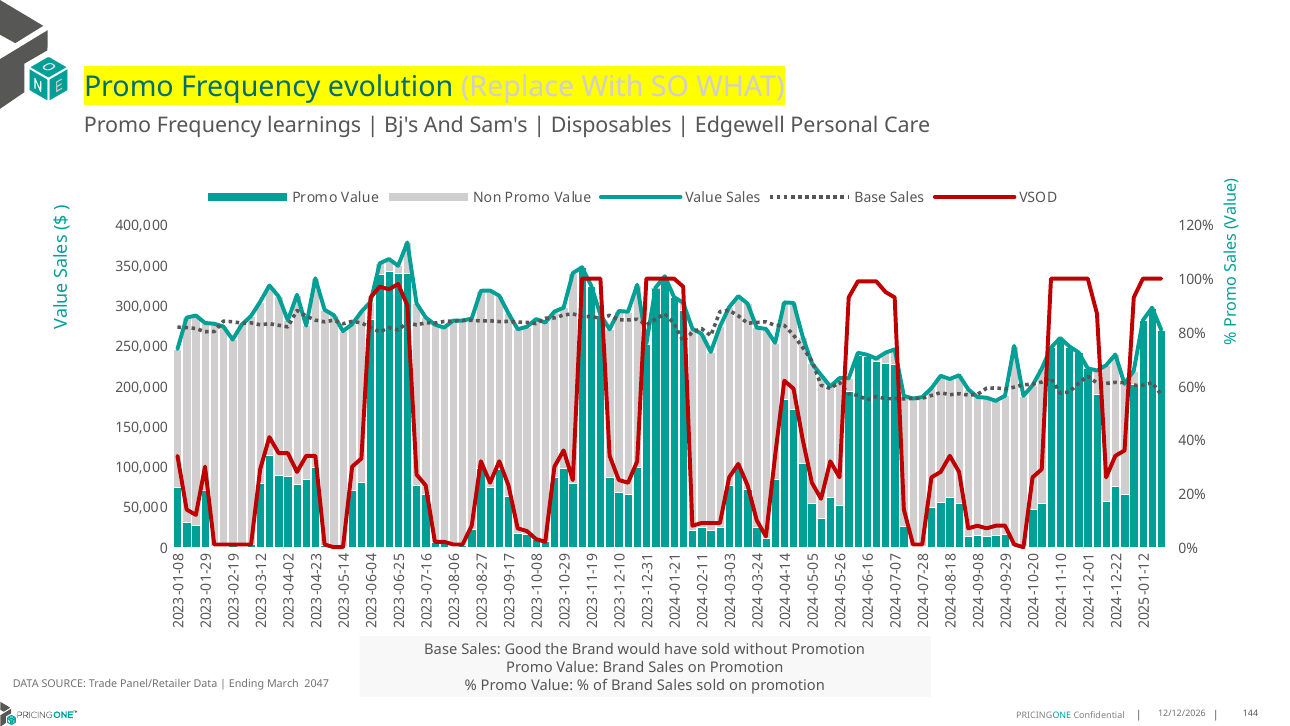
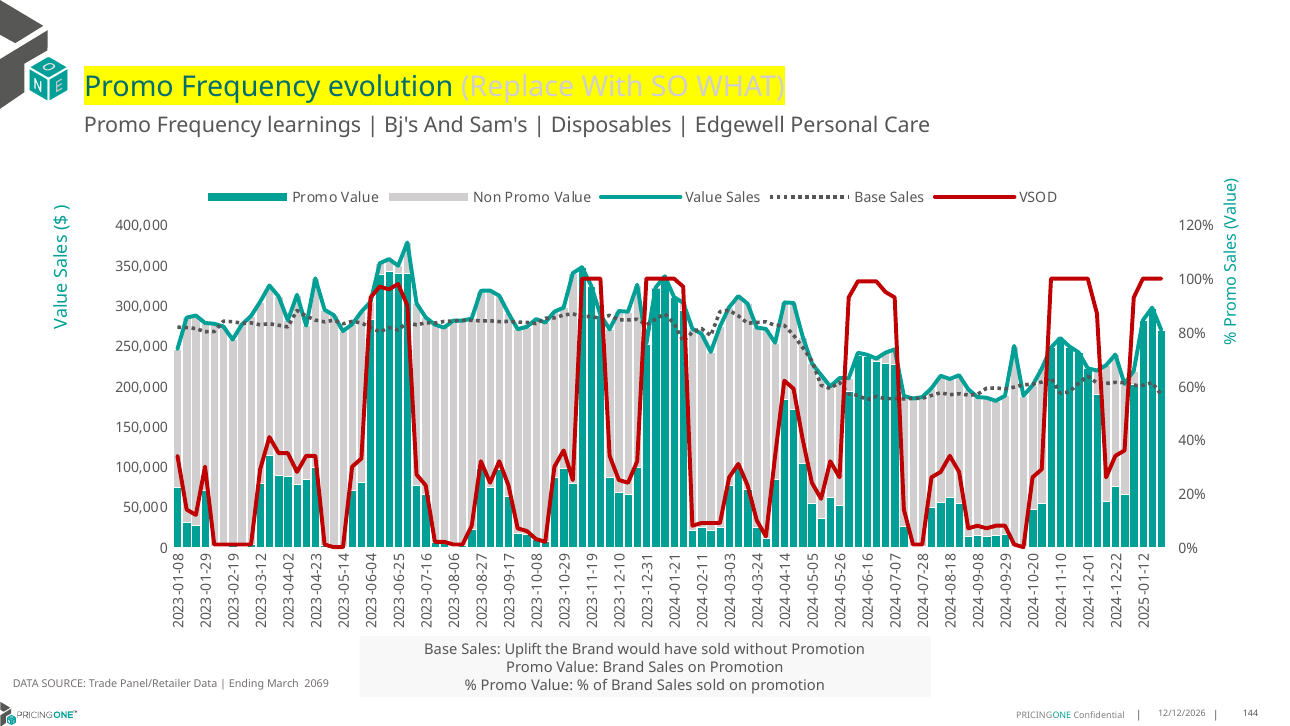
Good: Good -> Uplift (523, 649)
2047: 2047 -> 2069 (317, 683)
